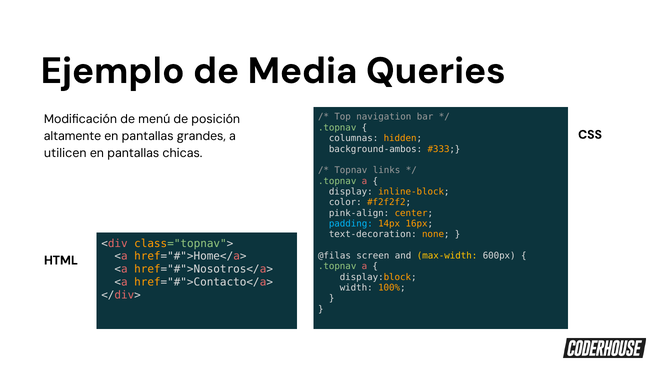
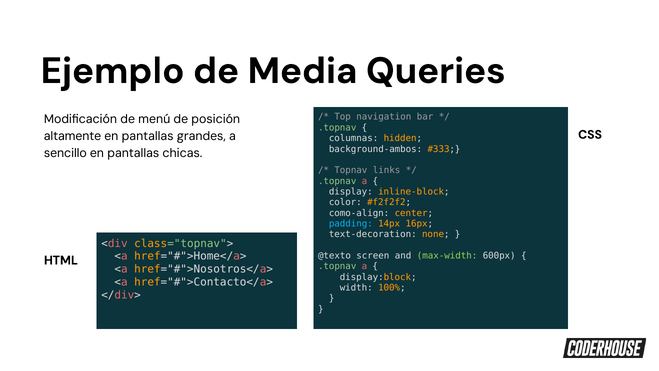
utilicen: utilicen -> sencillo (65, 153)
pink-align: pink-align -> como-align (359, 213)
@filas: @filas -> @texto (334, 255)
max-width colour: yellow -> light green (447, 255)
